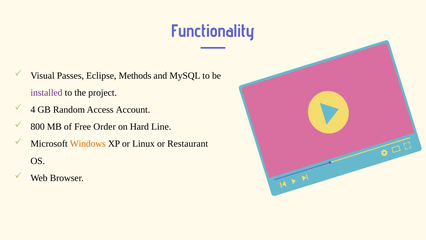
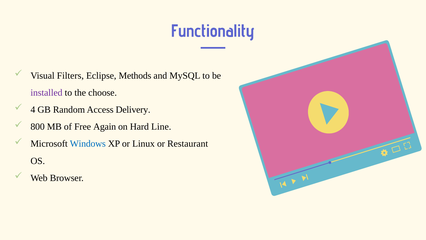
Passes: Passes -> Filters (70, 76)
project: project -> choose (103, 93)
Account: Account -> Delivery (133, 110)
Order: Order -> Again (105, 127)
Windows colour: orange -> blue (88, 144)
